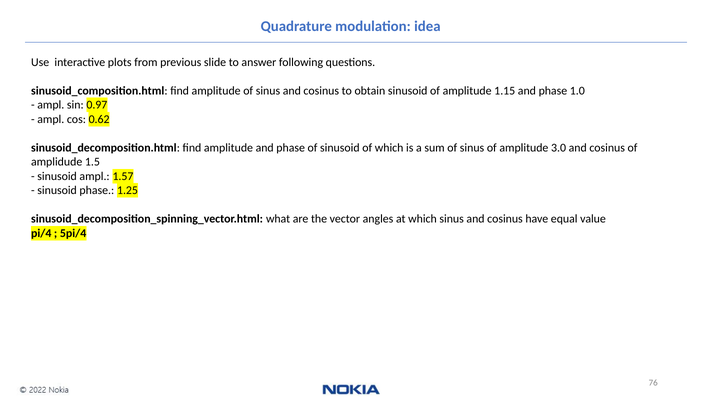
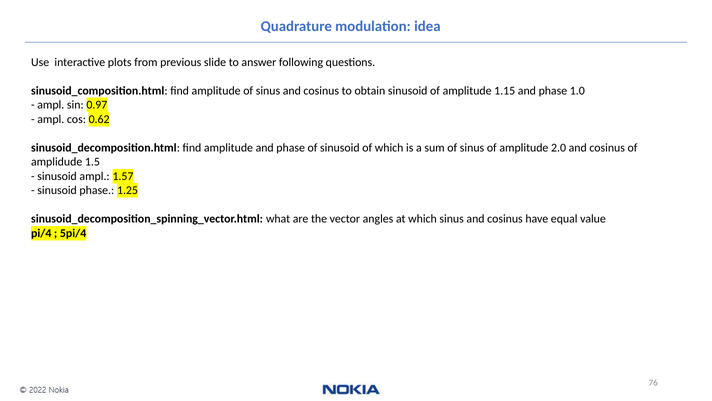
3.0: 3.0 -> 2.0 (559, 148)
